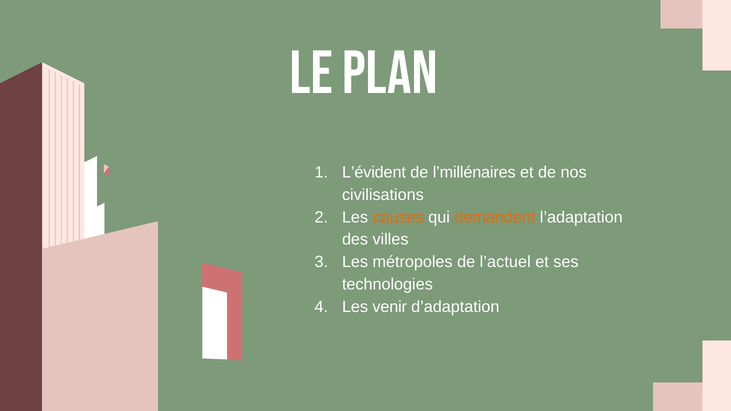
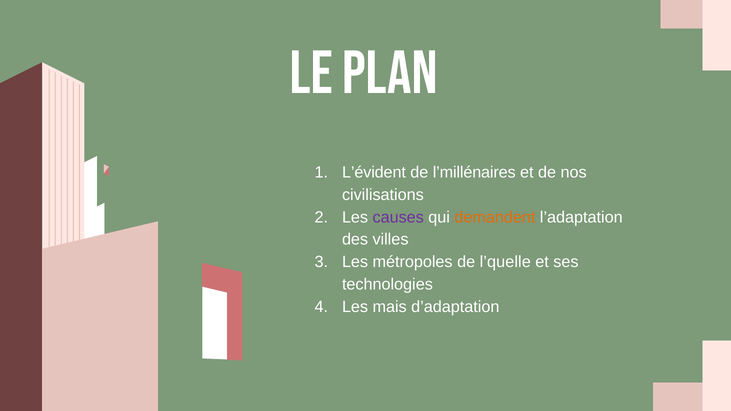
causes colour: orange -> purple (398, 217)
l’actuel: l’actuel -> l’quelle (505, 262)
venir: venir -> mais (390, 307)
